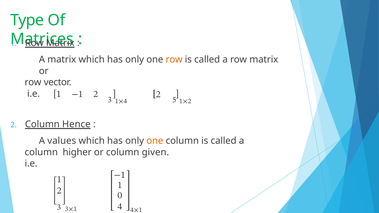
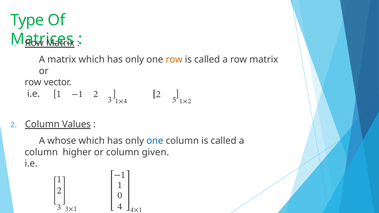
Hence: Hence -> Values (76, 124)
values: values -> whose (62, 141)
one colour: orange -> blue (155, 141)
